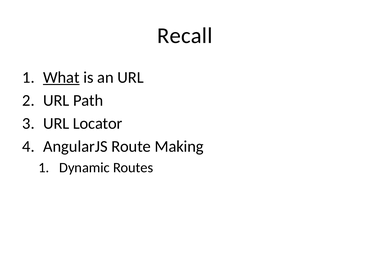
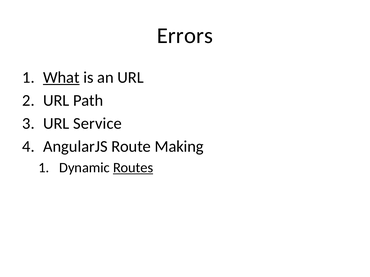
Recall: Recall -> Errors (185, 36)
Locator: Locator -> Service (97, 124)
Routes underline: none -> present (133, 168)
